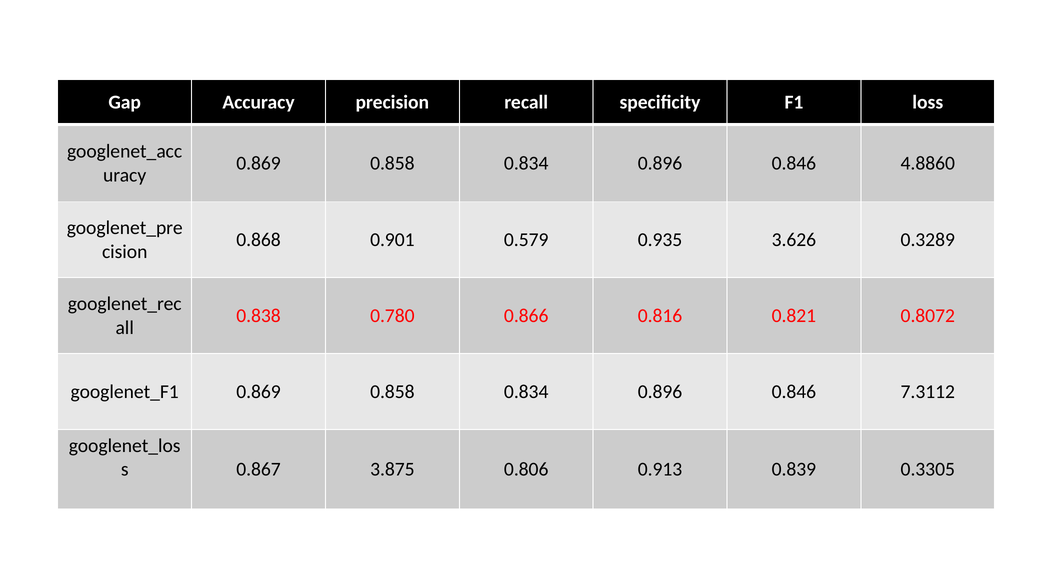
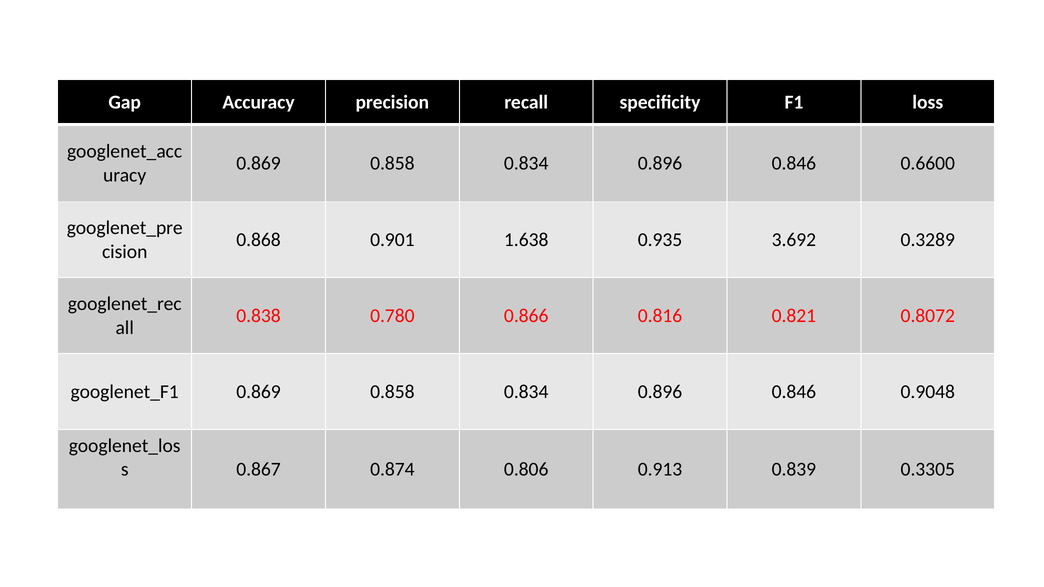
4.8860: 4.8860 -> 0.6600 (928, 163)
0.579: 0.579 -> 1.638 (526, 240)
3.626: 3.626 -> 3.692 (794, 240)
7.3112: 7.3112 -> 0.9048 (928, 392)
3.875: 3.875 -> 0.874 (392, 470)
